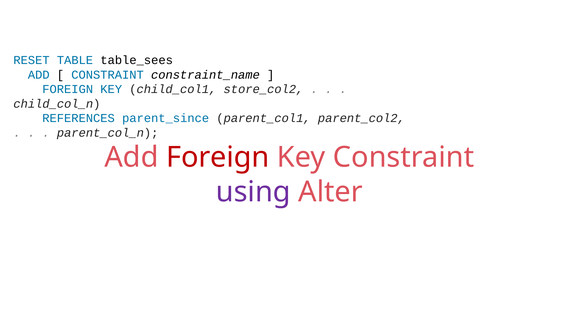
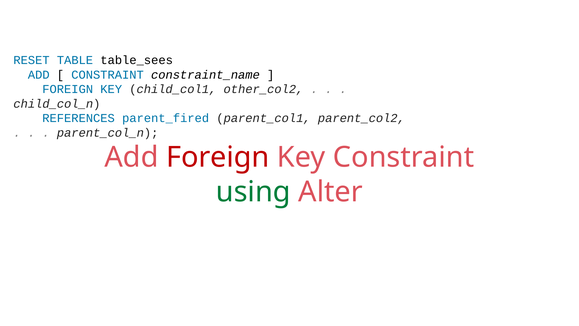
store_col2: store_col2 -> other_col2 (263, 89)
parent_since: parent_since -> parent_fired (166, 118)
using colour: purple -> green (253, 192)
